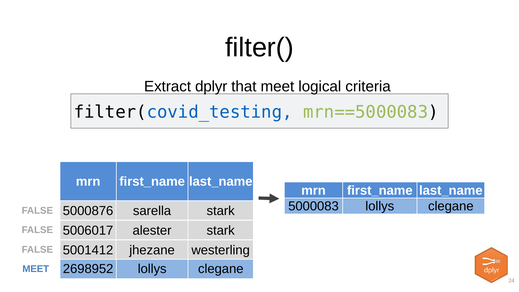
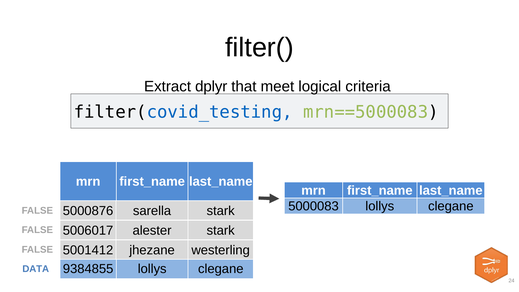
2698952: 2698952 -> 9384855 (88, 269)
MEET: MEET -> DATA (36, 269)
